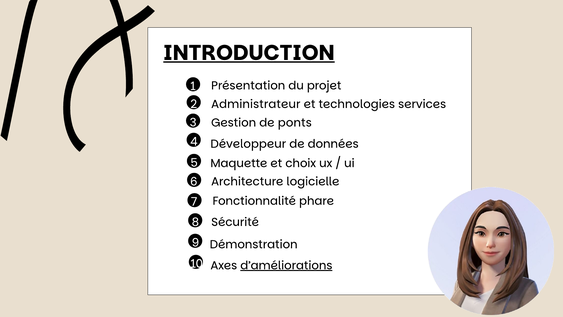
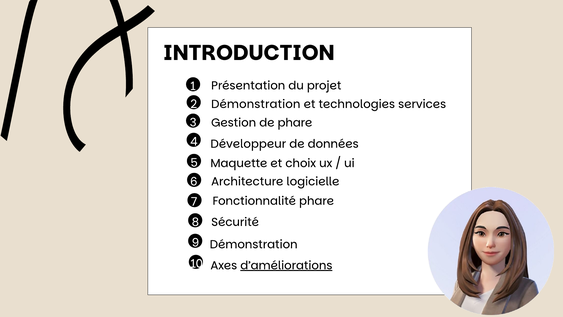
INTRODUCTION underline: present -> none (249, 53)
Administrateur: Administrateur -> Démonstration (256, 104)
de ponts: ponts -> phare (295, 123)
